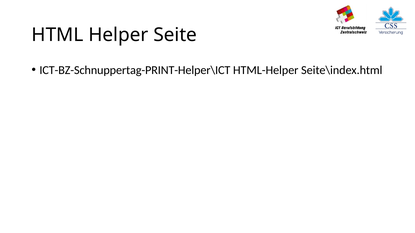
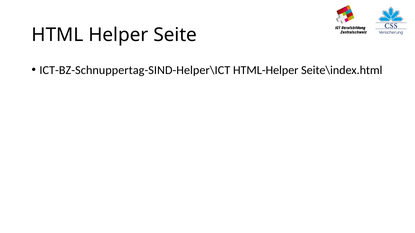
ICT-BZ-Schnuppertag-PRINT-Helper\ICT: ICT-BZ-Schnuppertag-PRINT-Helper\ICT -> ICT-BZ-Schnuppertag-SIND-Helper\ICT (135, 70)
